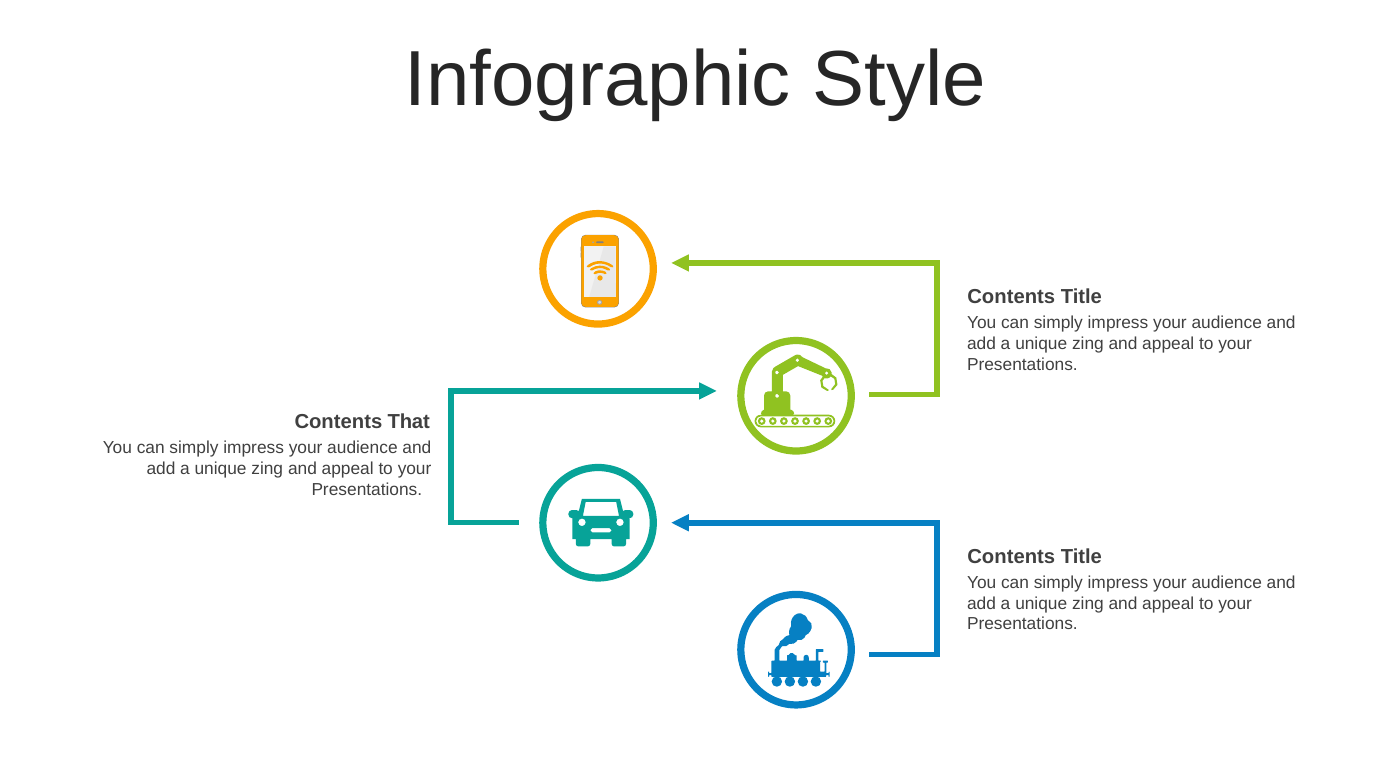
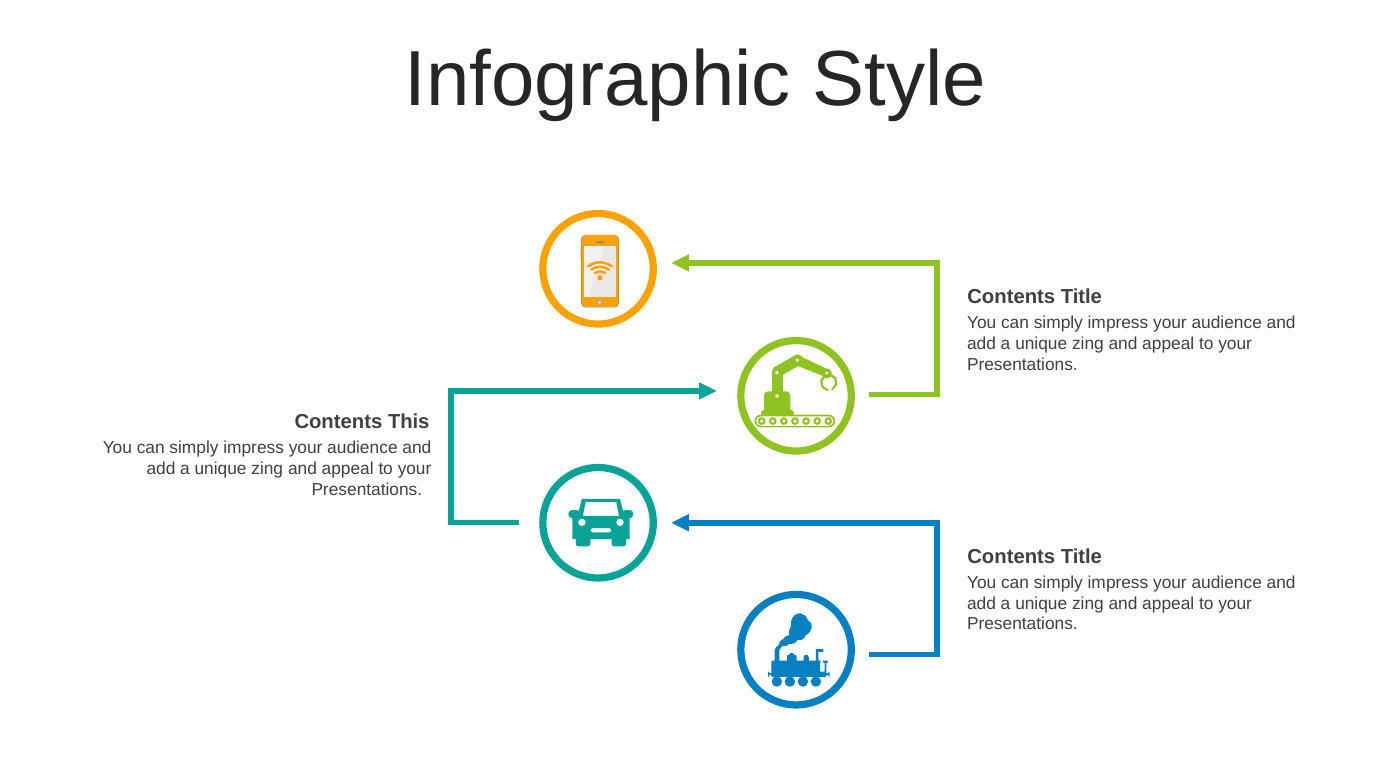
That: That -> This (409, 422)
